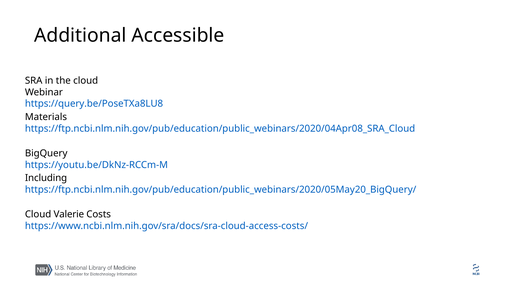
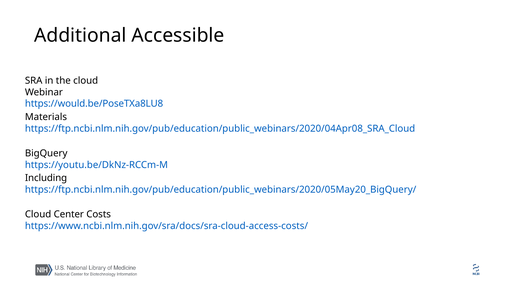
https://query.be/PoseTXa8LU8: https://query.be/PoseTXa8LU8 -> https://would.be/PoseTXa8LU8 (94, 104)
Valerie: Valerie -> Center (69, 214)
